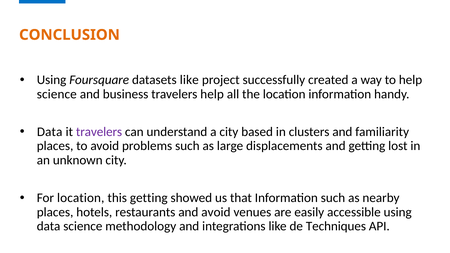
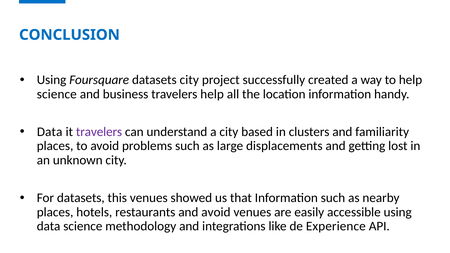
CONCLUSION colour: orange -> blue (69, 35)
datasets like: like -> city (189, 80)
For location: location -> datasets (81, 198)
this getting: getting -> venues (149, 198)
Techniques: Techniques -> Experience (336, 226)
